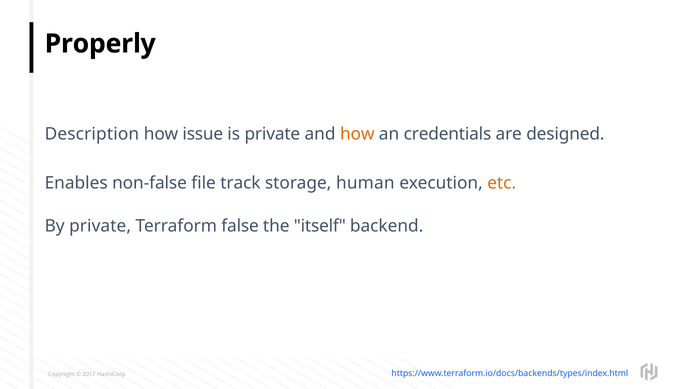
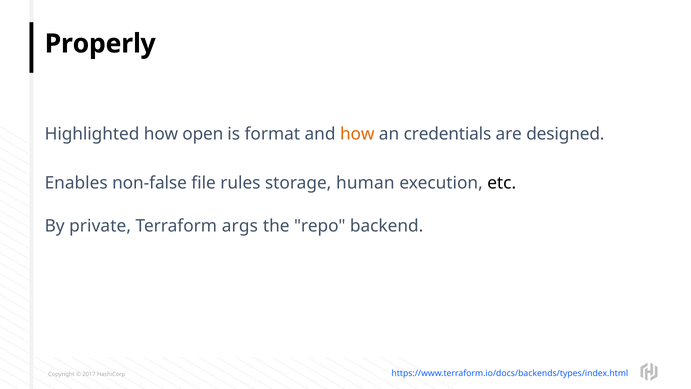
Description: Description -> Highlighted (92, 134)
issue: issue -> open (203, 134)
is private: private -> format (272, 134)
track: track -> rules (240, 183)
etc colour: orange -> black (502, 183)
false: false -> args (240, 226)
itself: itself -> repo (320, 226)
